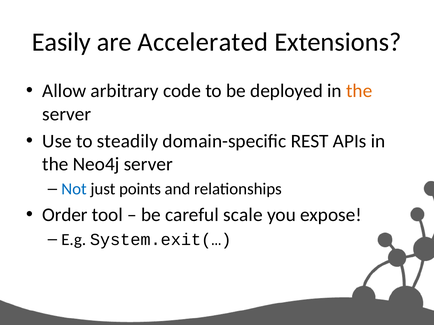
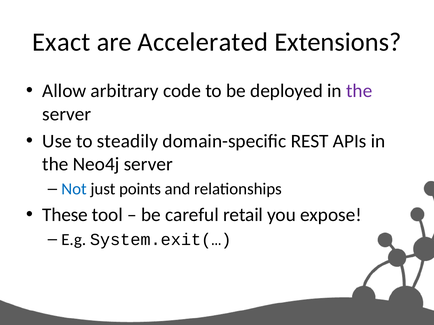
Easily: Easily -> Exact (61, 42)
the colour: orange -> purple (359, 91)
Order: Order -> These (65, 215)
scale: scale -> retail (243, 215)
